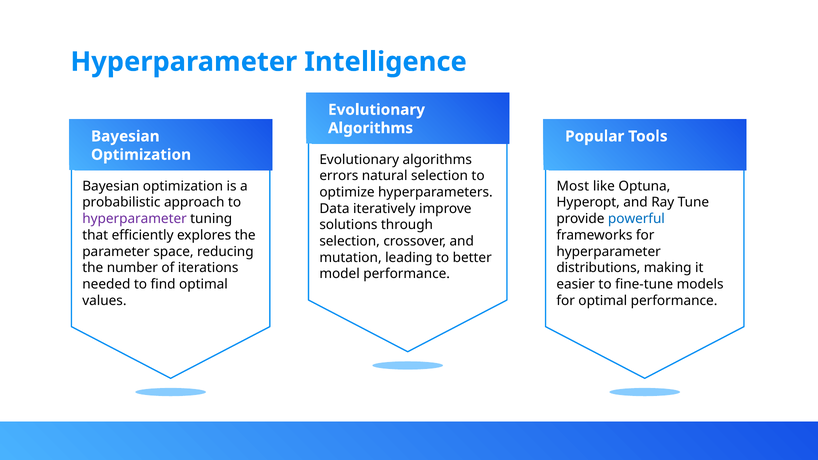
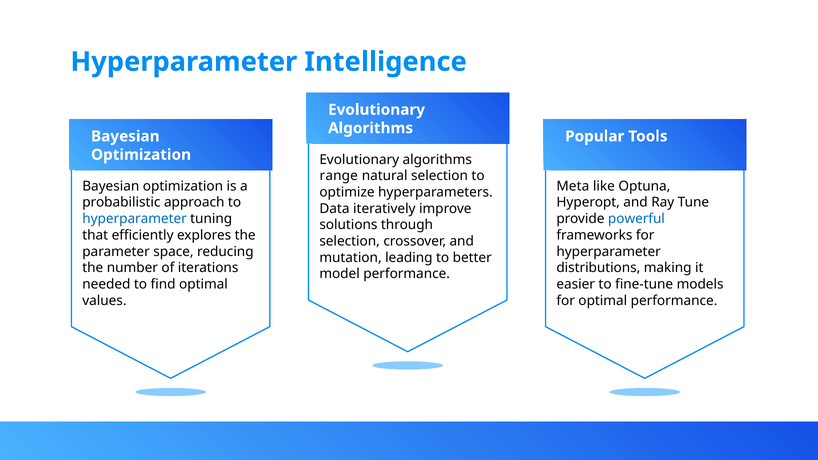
errors: errors -> range (339, 176)
Most: Most -> Meta (573, 186)
hyperparameter colour: purple -> blue (135, 219)
